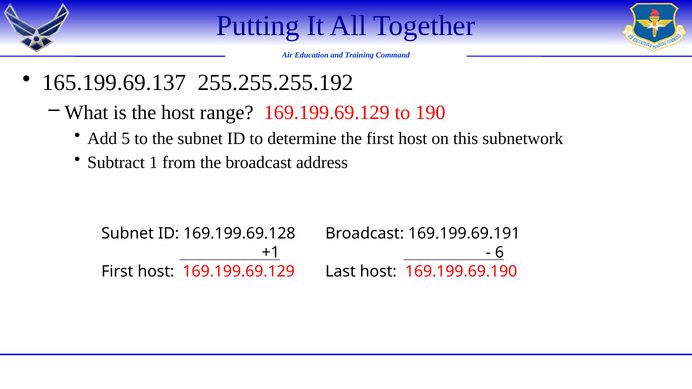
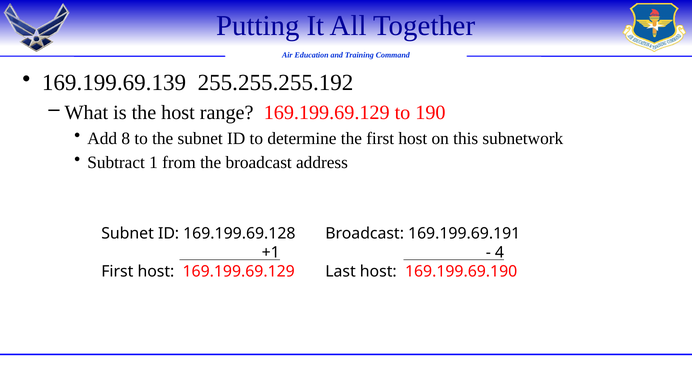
165.199.69.137: 165.199.69.137 -> 169.199.69.139 (114, 83)
5: 5 -> 8 (126, 138)
6: 6 -> 4 (500, 253)
